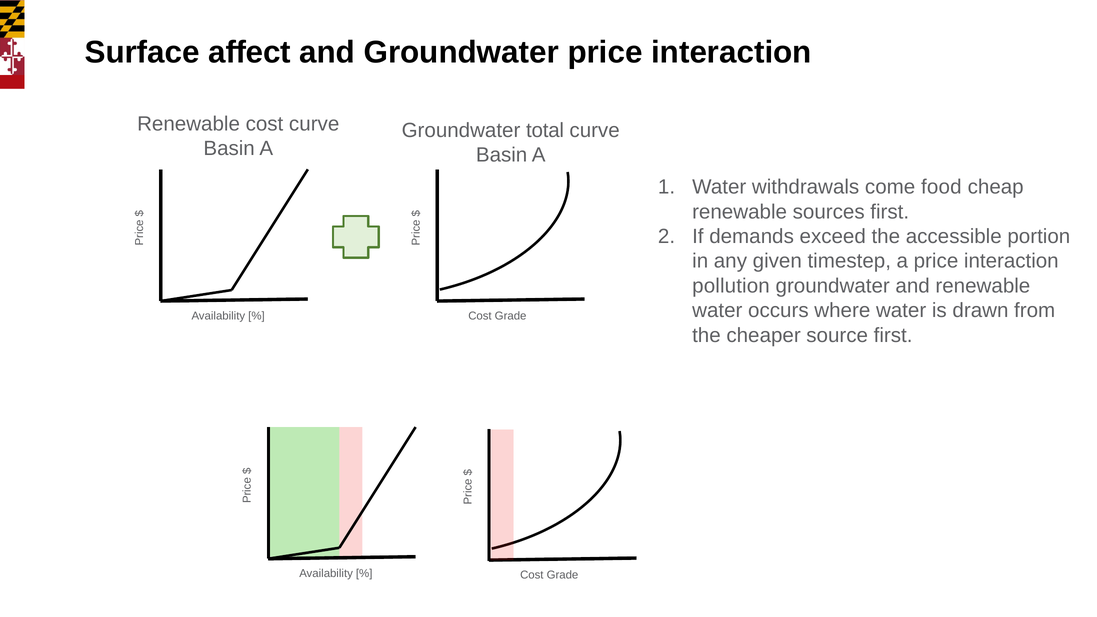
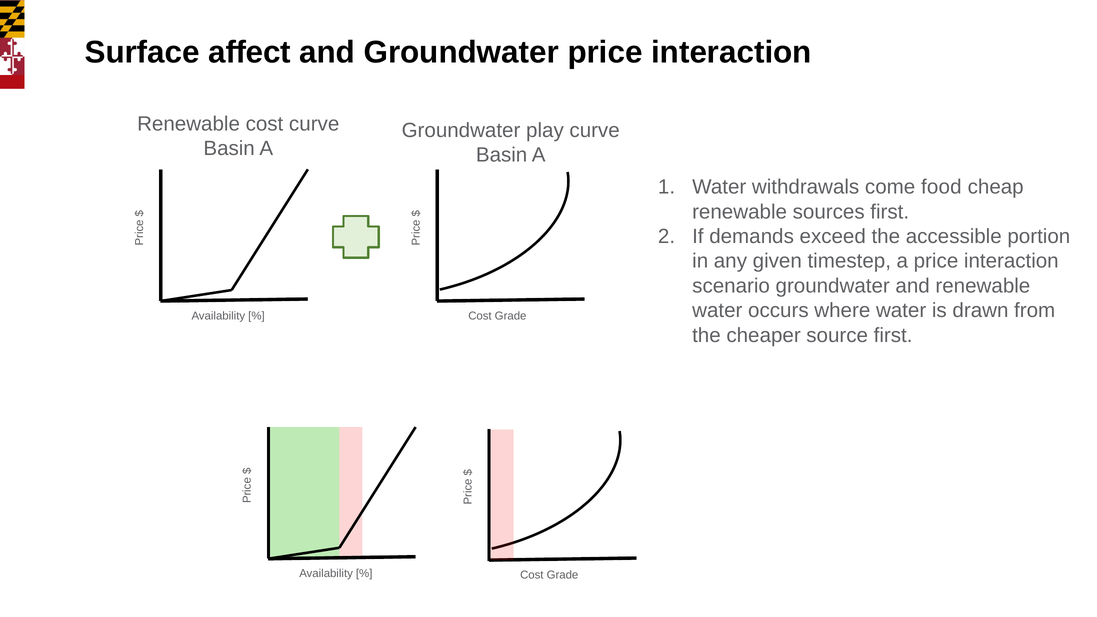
total: total -> play (545, 130)
pollution: pollution -> scenario (731, 286)
